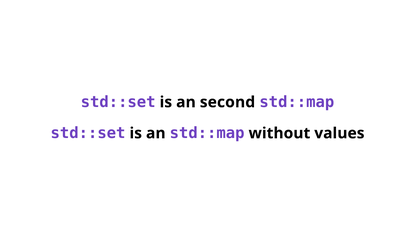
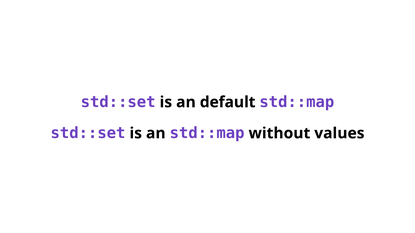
second: second -> default (228, 102)
